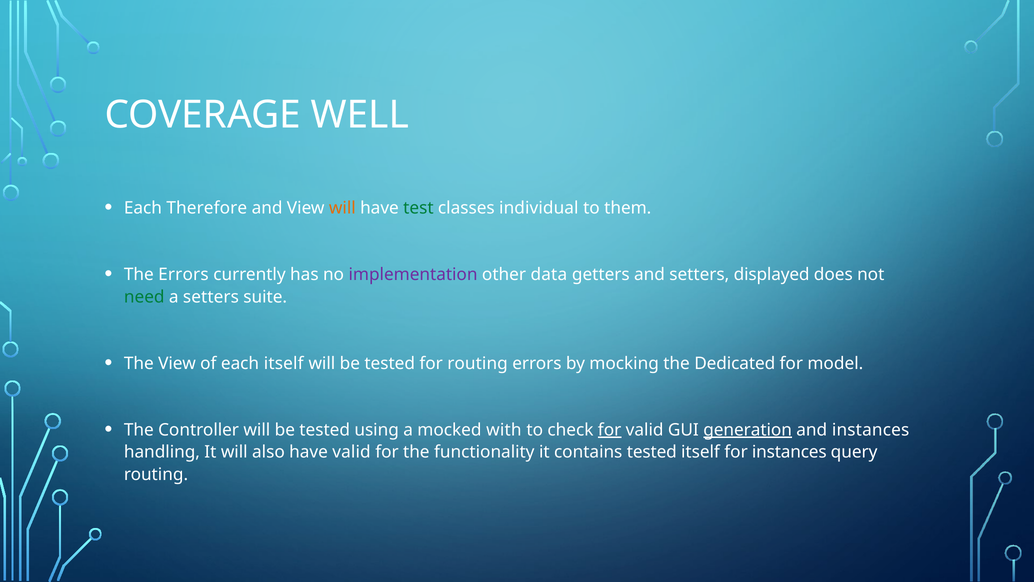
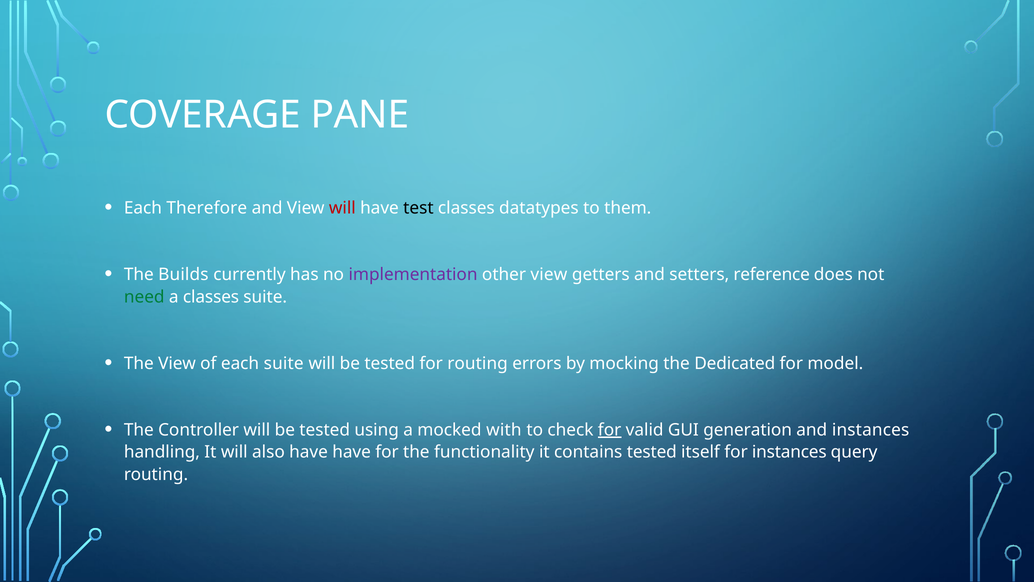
WELL: WELL -> PANE (360, 115)
will colour: orange -> red (342, 208)
test colour: green -> black (418, 208)
individual: individual -> datatypes (539, 208)
The Errors: Errors -> Builds (183, 274)
other data: data -> view (549, 274)
displayed: displayed -> reference (772, 274)
a setters: setters -> classes (211, 297)
each itself: itself -> suite (284, 363)
generation underline: present -> none (748, 430)
have valid: valid -> have (352, 452)
